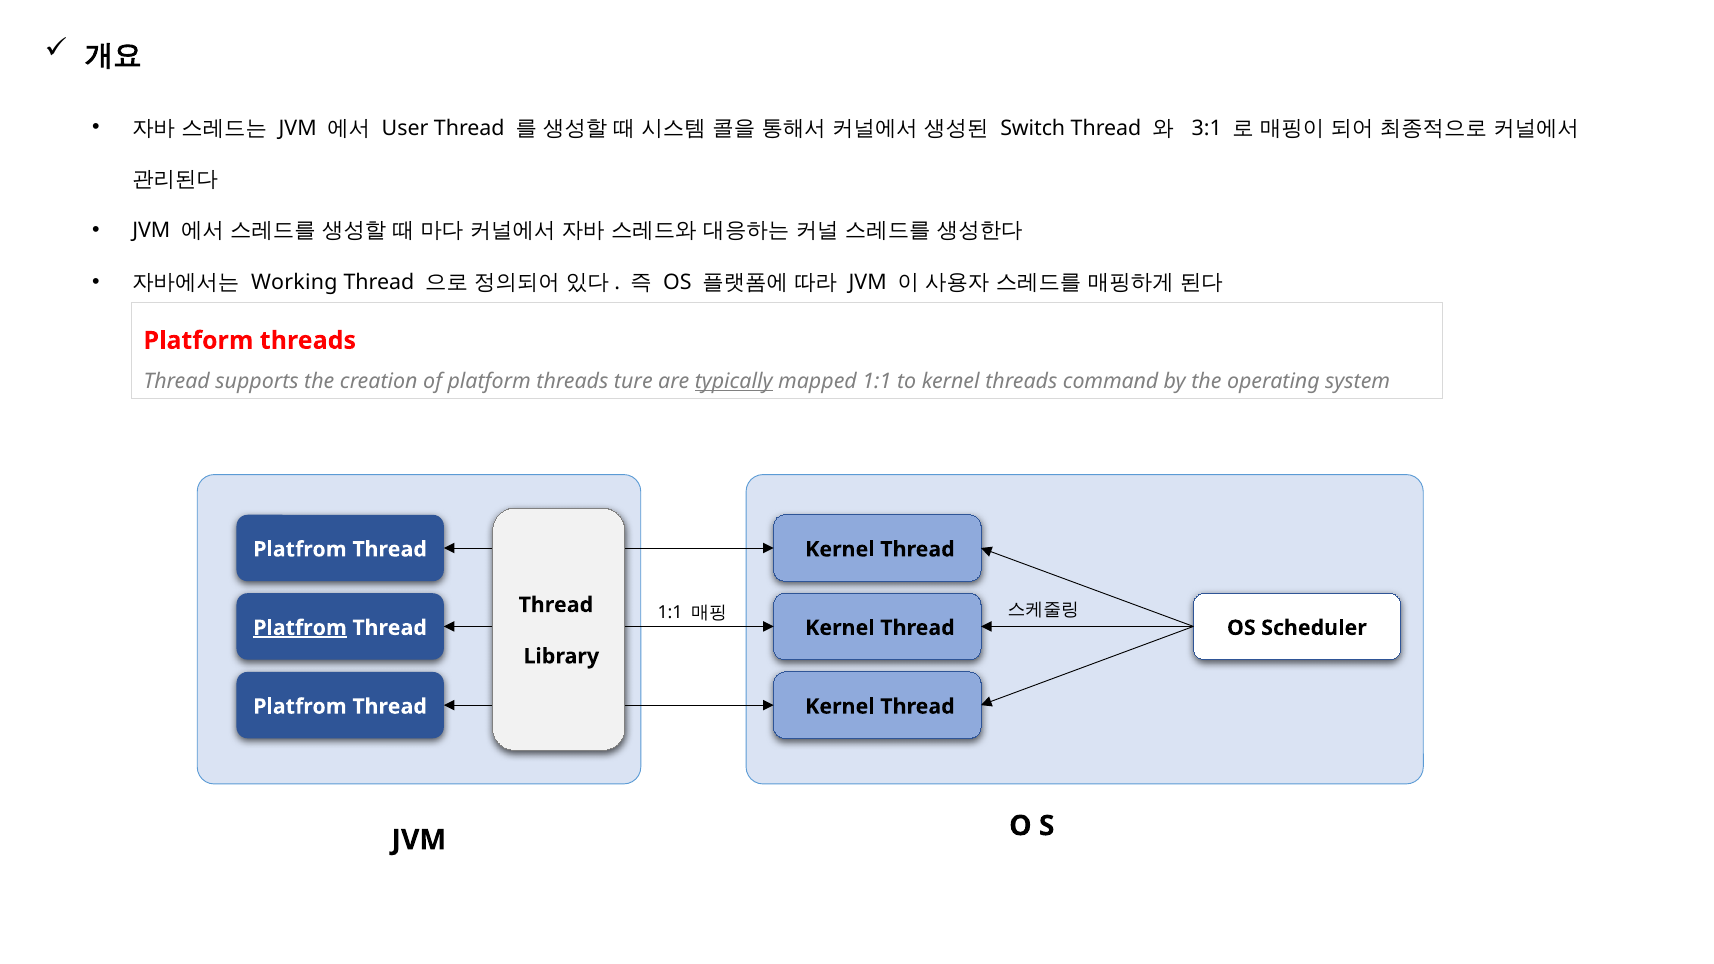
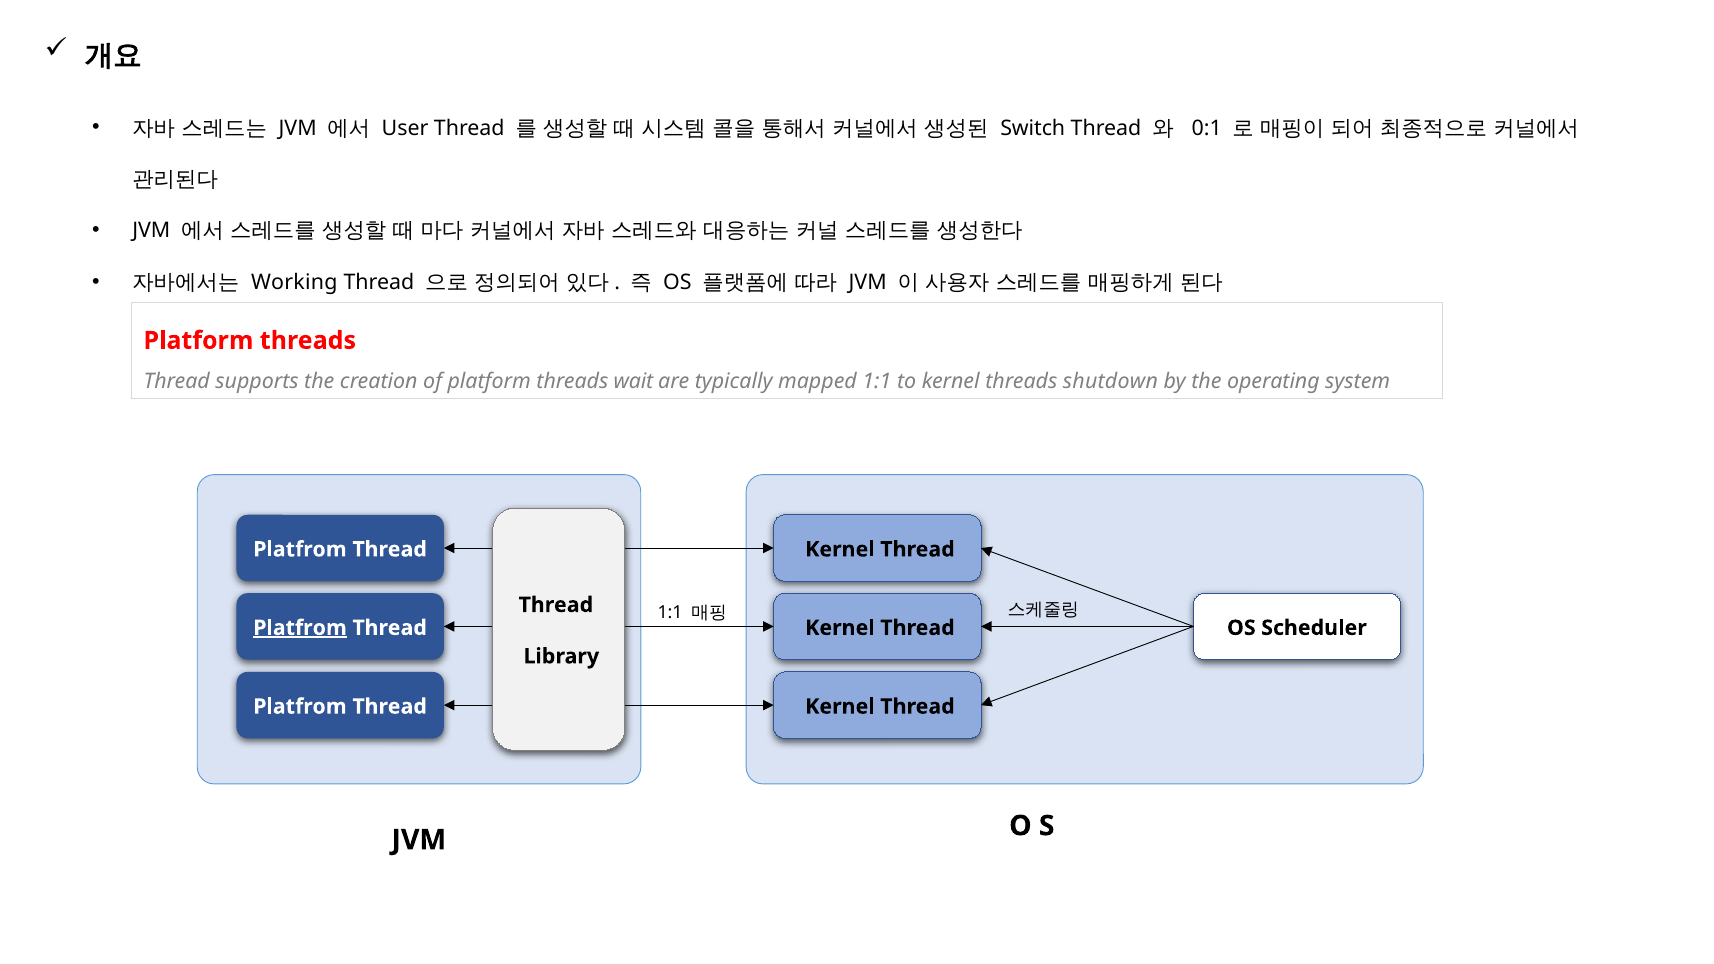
3:1: 3:1 -> 0:1 (1207, 128)
ture: ture -> wait (633, 381)
typically underline: present -> none (734, 381)
command: command -> shutdown (1110, 381)
